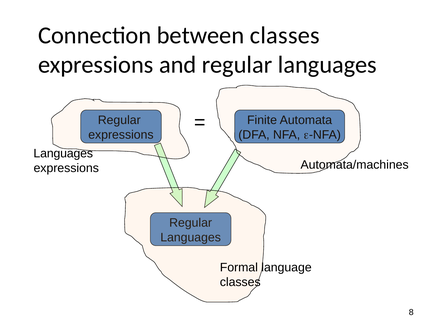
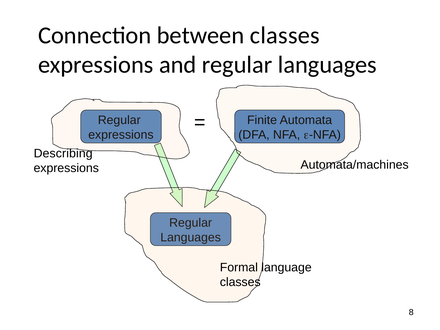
Languages: Languages -> Describing (63, 153)
